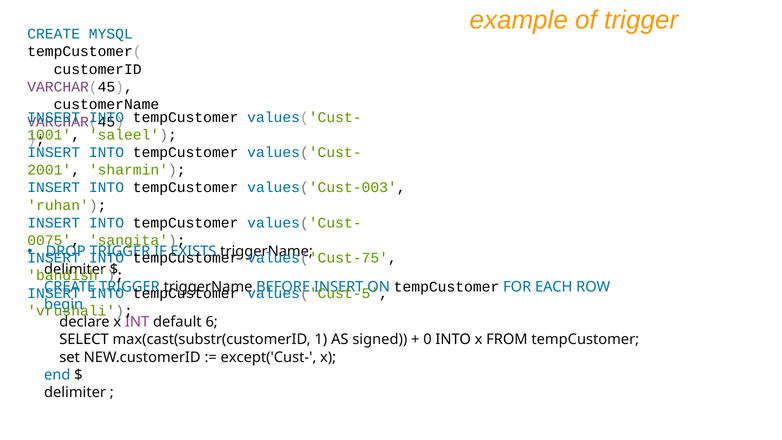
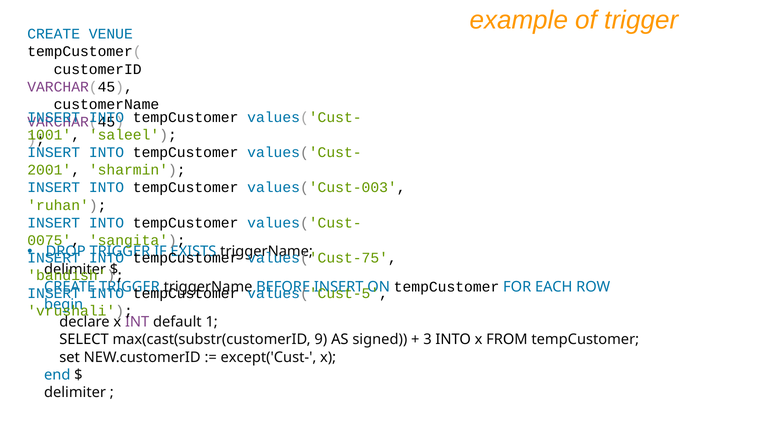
MYSQL: MYSQL -> VENUE (111, 34)
6: 6 -> 1 (212, 322)
1: 1 -> 9 (321, 340)
0: 0 -> 3 (427, 340)
